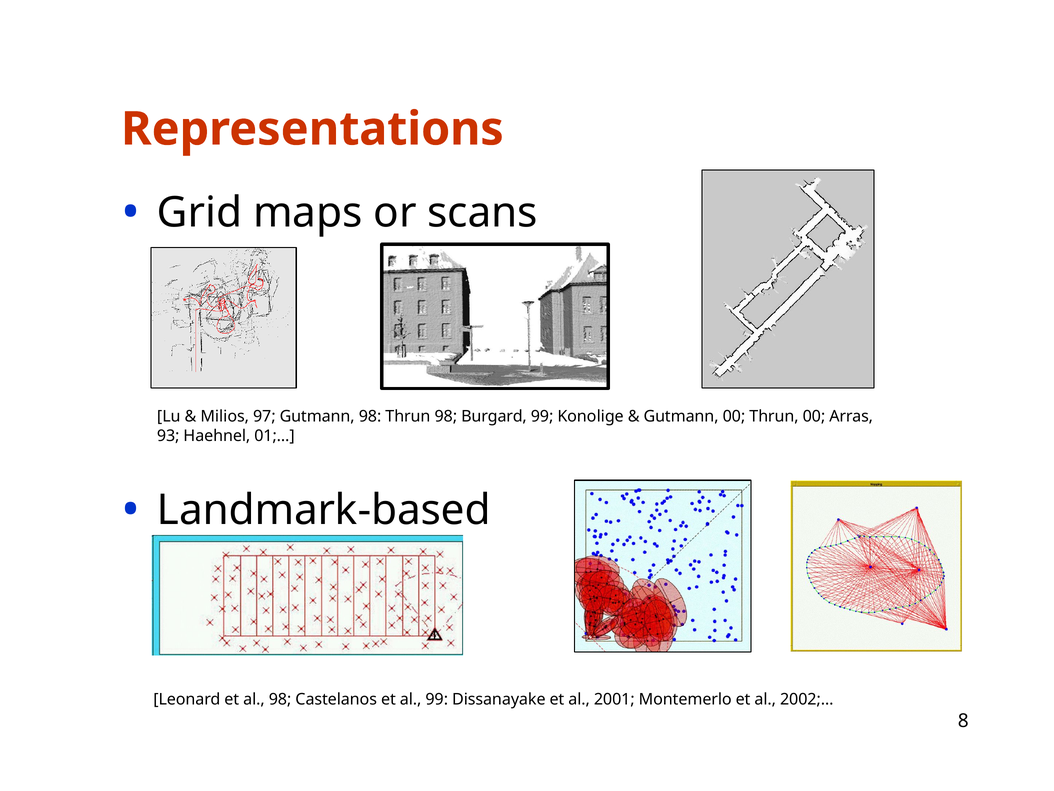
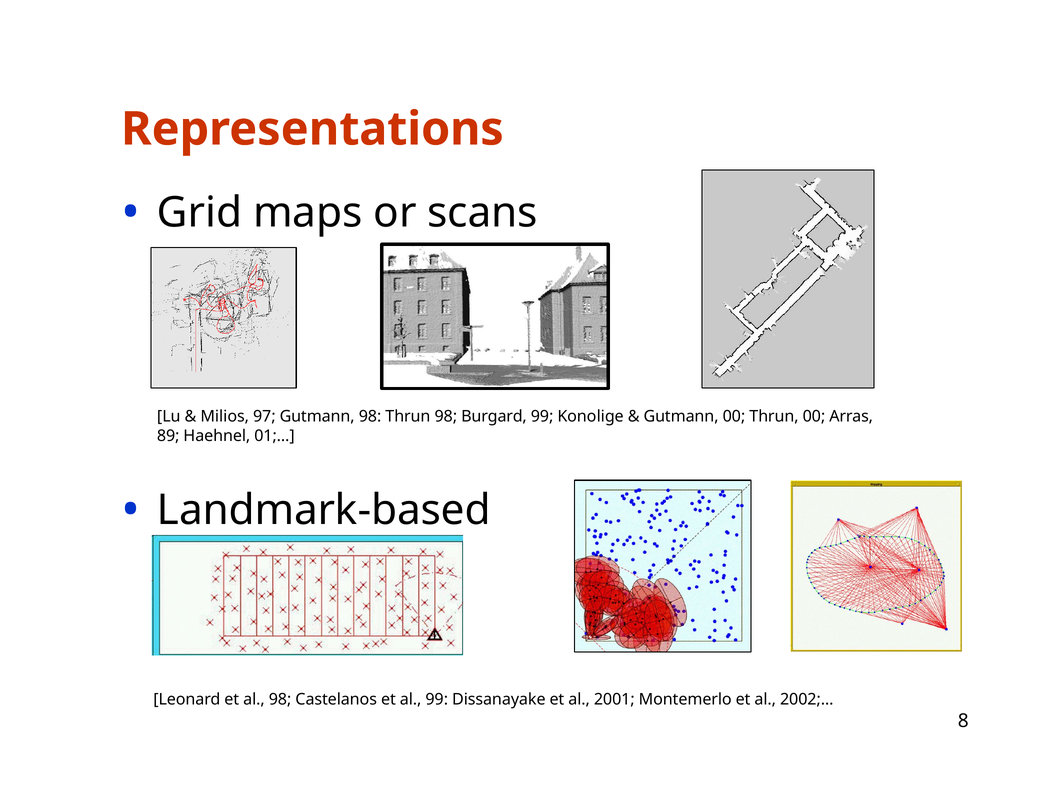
93: 93 -> 89 (168, 436)
